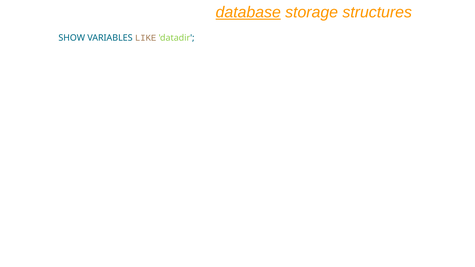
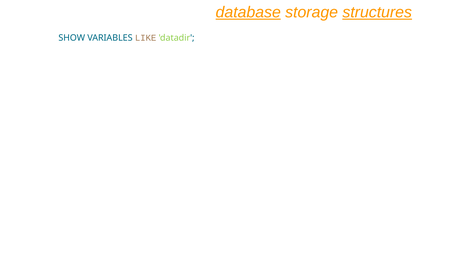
structures underline: none -> present (377, 12)
